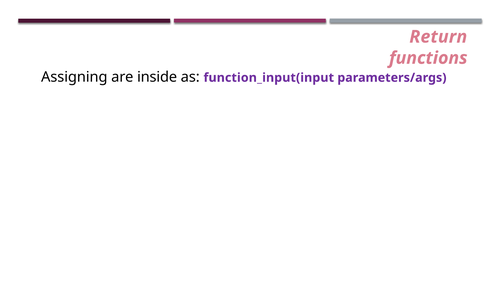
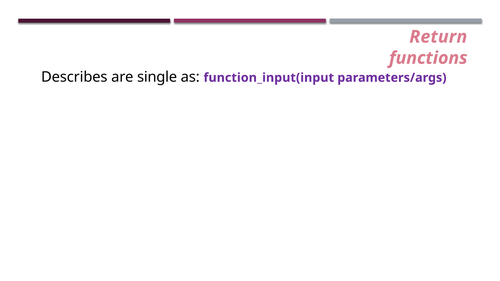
Assigning: Assigning -> Describes (74, 77)
inside: inside -> single (157, 77)
